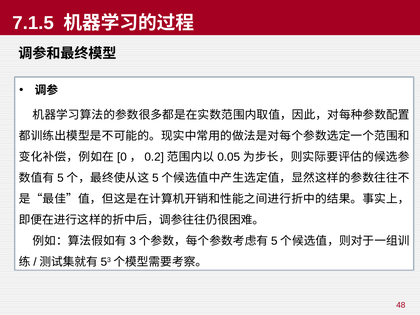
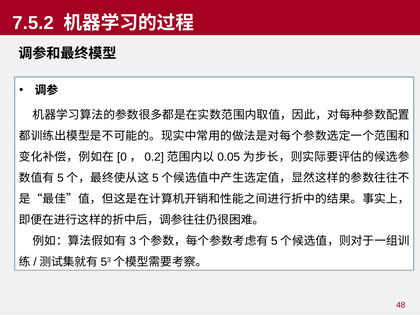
7.1.5: 7.1.5 -> 7.5.2 (33, 23)
